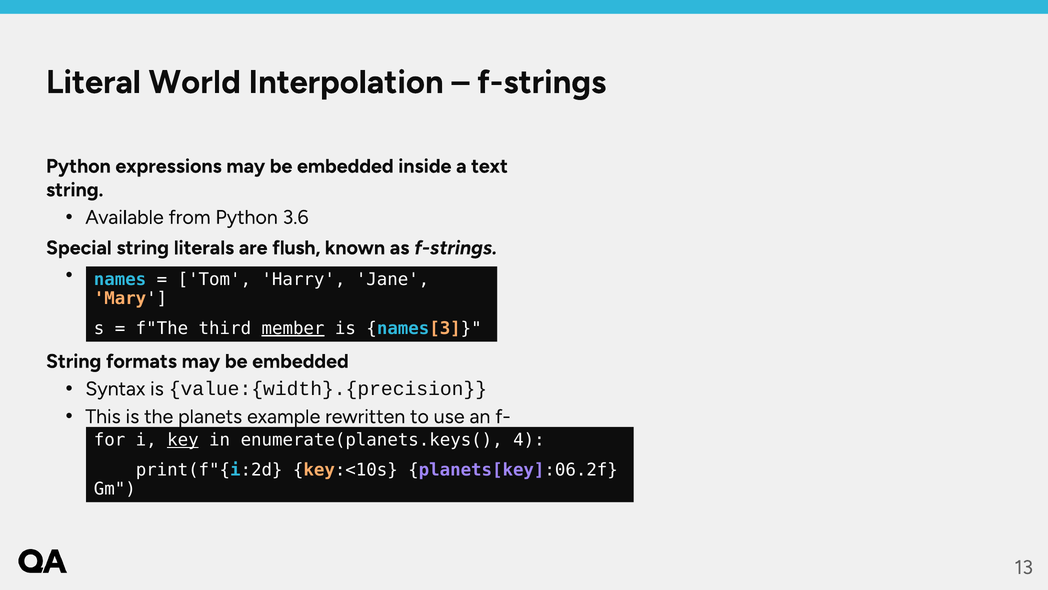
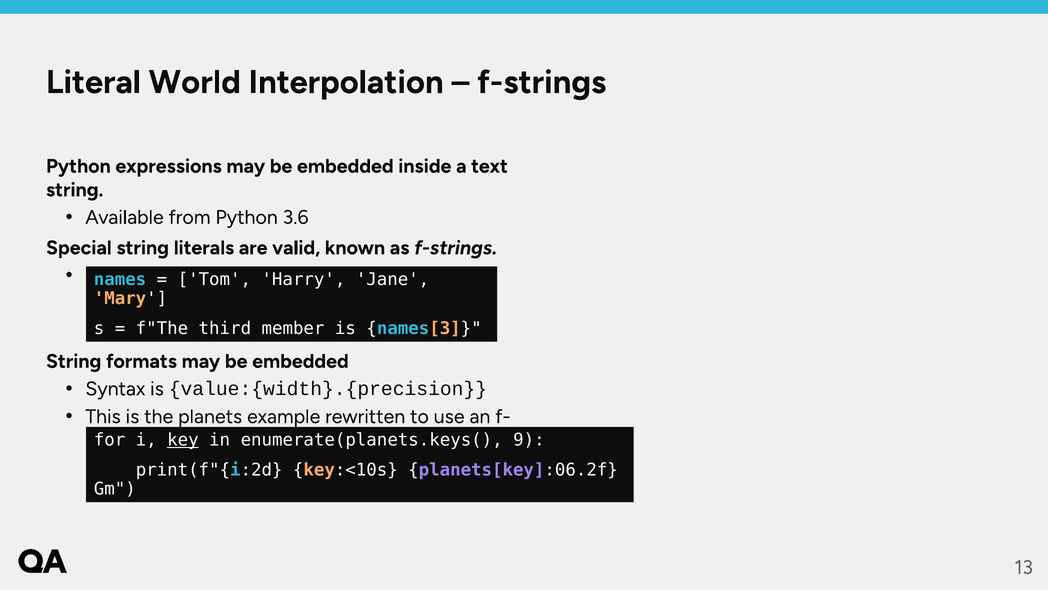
flush: flush -> valid (296, 248)
member underline: present -> none (293, 328)
4: 4 -> 9 (529, 440)
